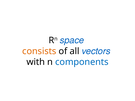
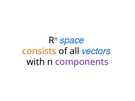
components colour: blue -> purple (82, 62)
